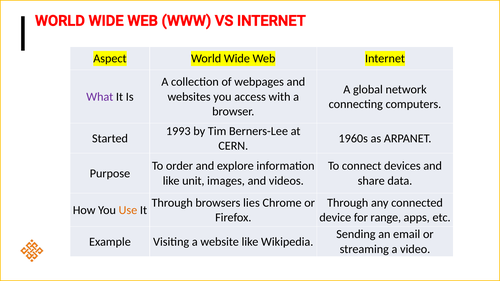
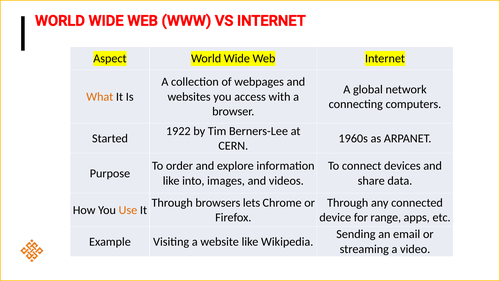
What colour: purple -> orange (100, 97)
1993: 1993 -> 1922 (178, 131)
unit: unit -> into (193, 181)
lies: lies -> lets (252, 203)
